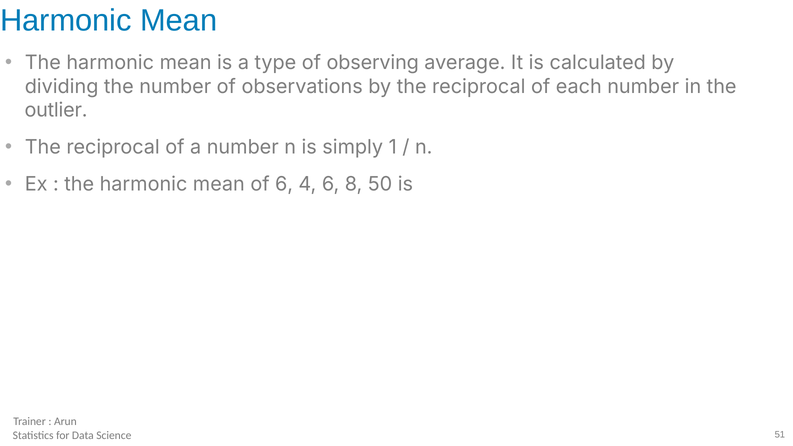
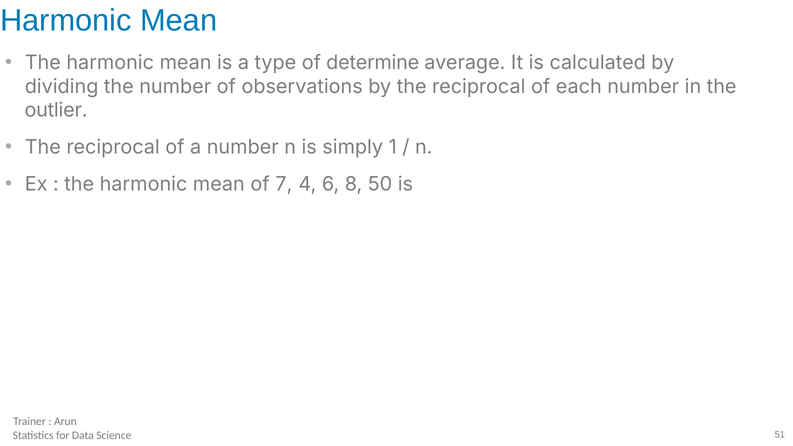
observing: observing -> determine (373, 63)
of 6: 6 -> 7 (284, 184)
